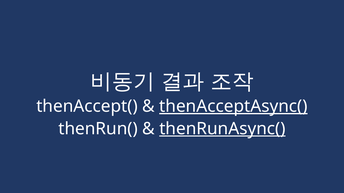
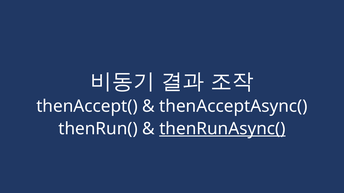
thenAcceptAsync( underline: present -> none (233, 107)
